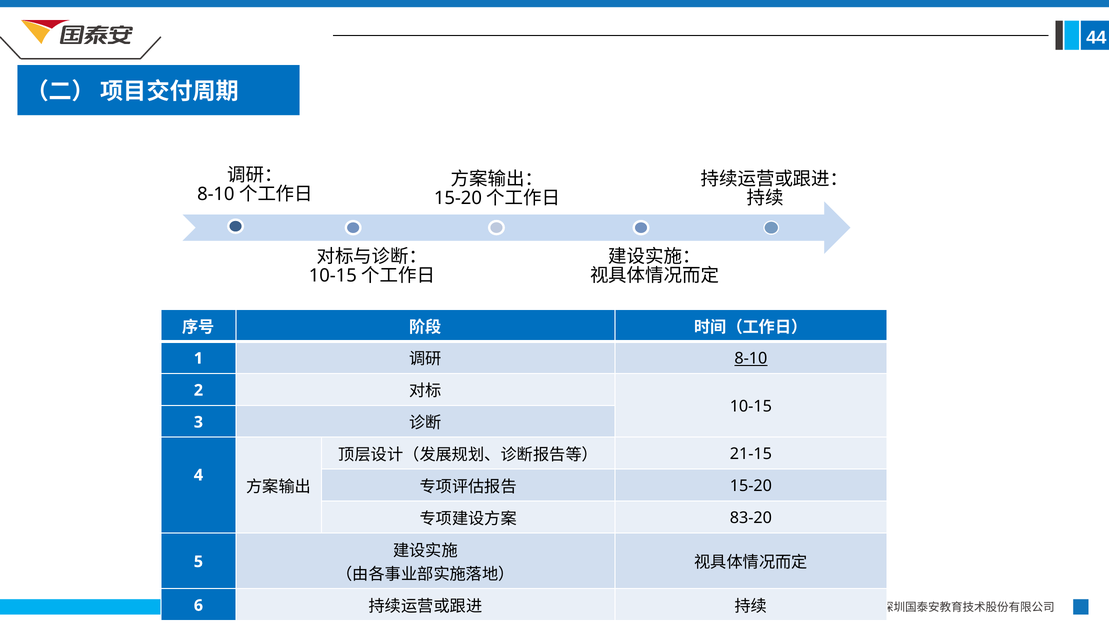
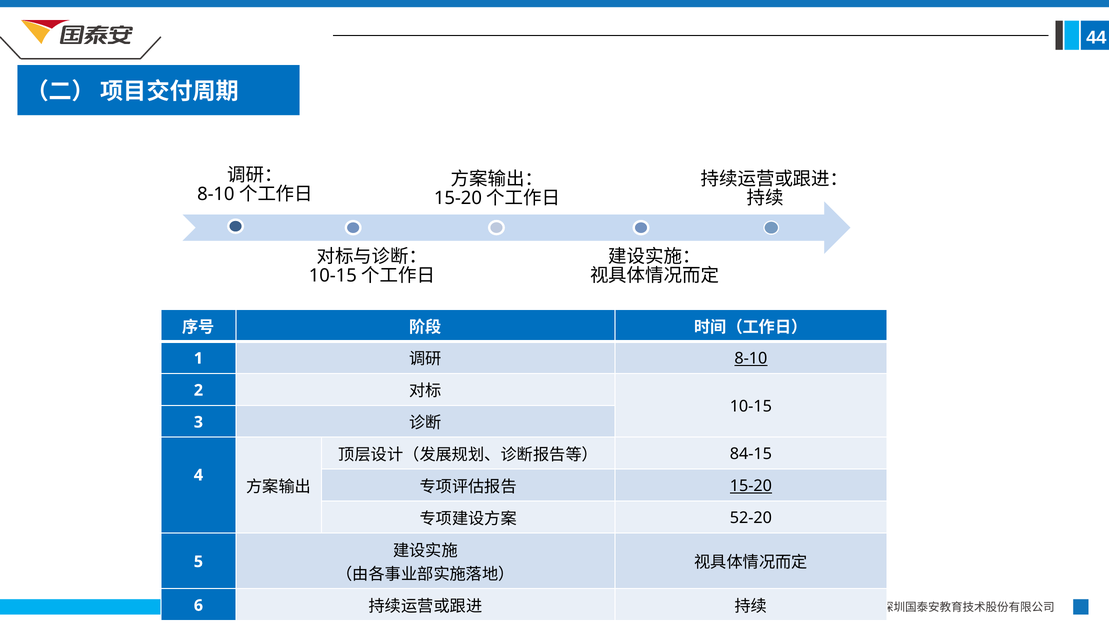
21-15: 21-15 -> 84-15 (751, 454)
15-20 underline: none -> present (751, 486)
83-20: 83-20 -> 52-20 (751, 518)
